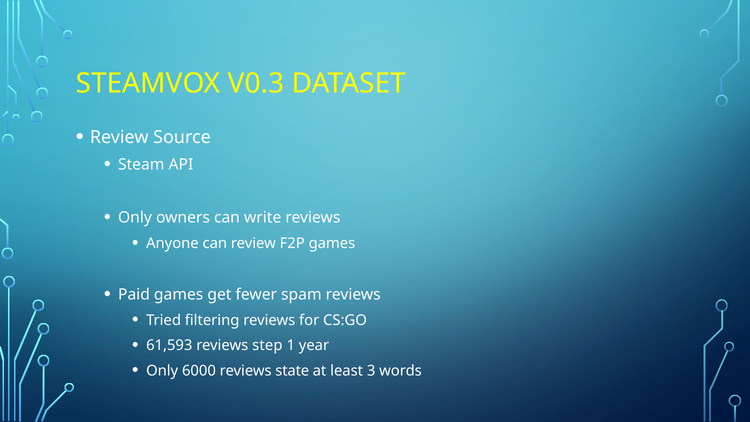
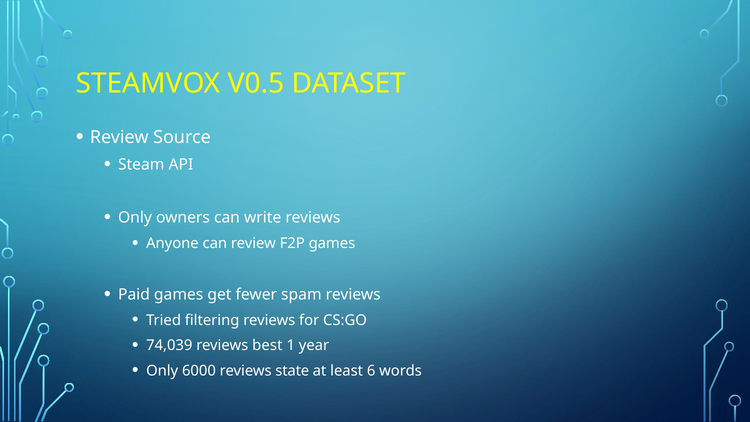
V0.3: V0.3 -> V0.5 (256, 83)
61,593: 61,593 -> 74,039 (169, 345)
step: step -> best (267, 345)
3: 3 -> 6 (371, 371)
